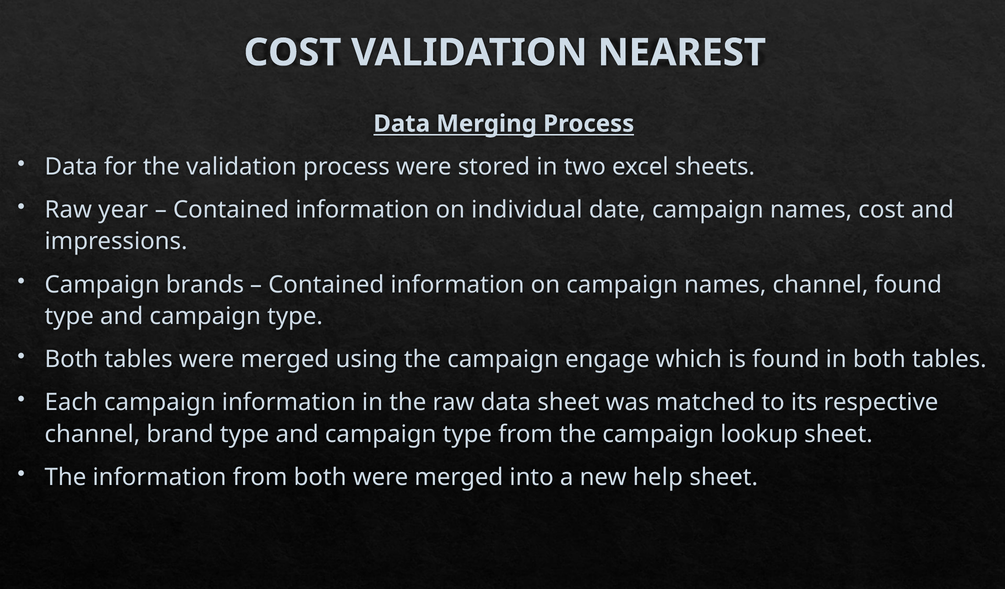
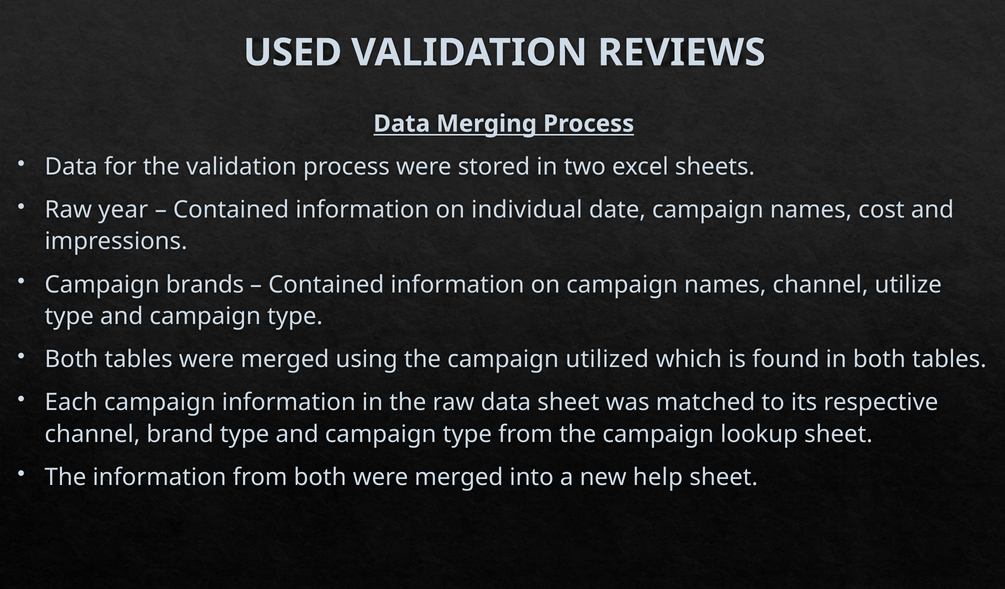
COST: COST -> USED (293, 53)
NEAREST: NEAREST -> REVIEWS (682, 53)
channel found: found -> utilize (908, 285)
engage: engage -> utilized (607, 359)
